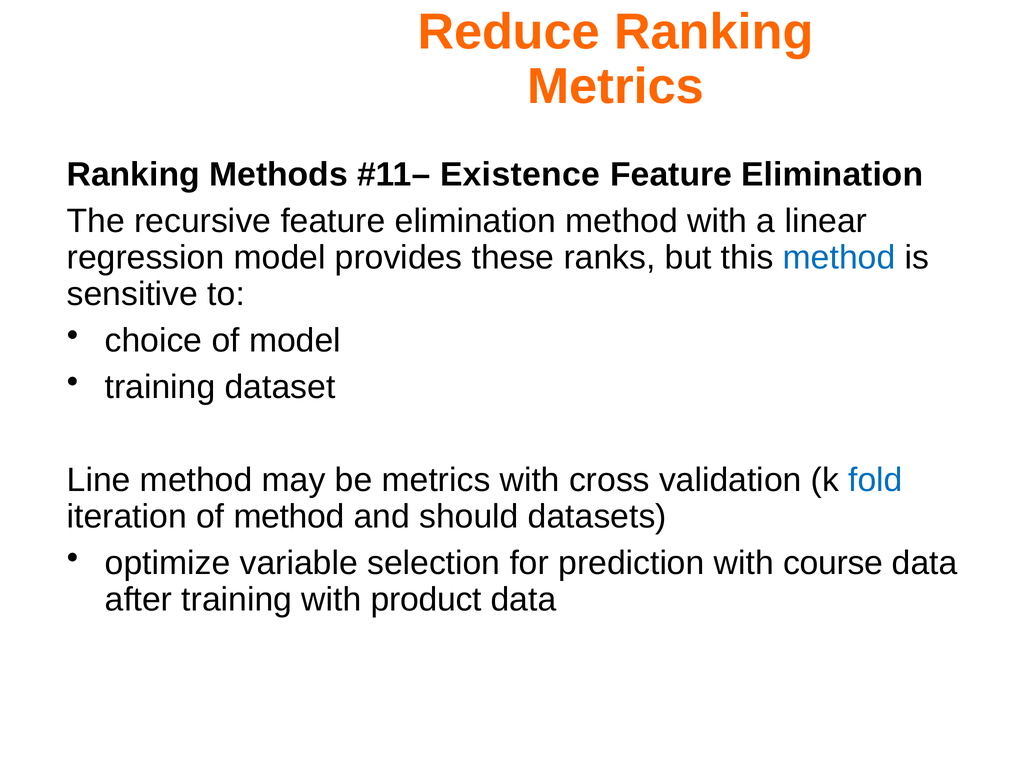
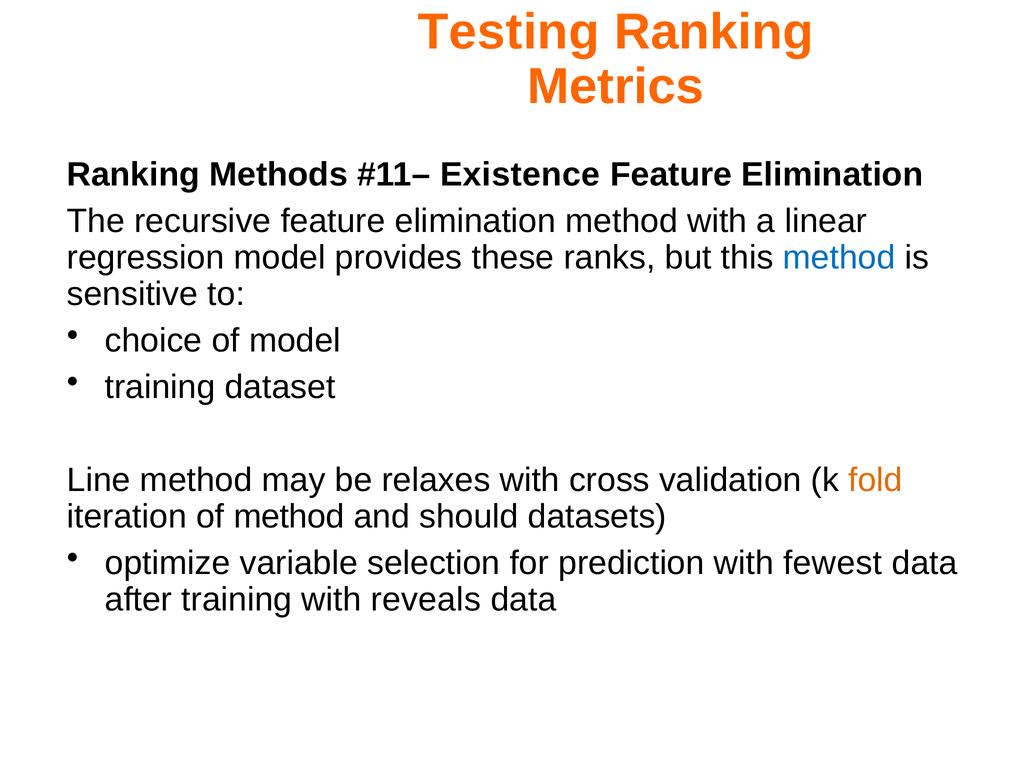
Reduce: Reduce -> Testing (509, 32)
be metrics: metrics -> relaxes (436, 480)
fold colour: blue -> orange (876, 480)
course: course -> fewest (833, 563)
product: product -> reveals (426, 600)
